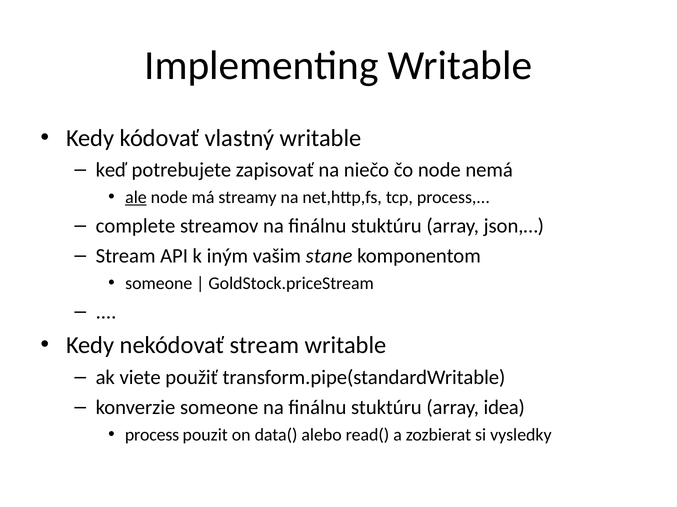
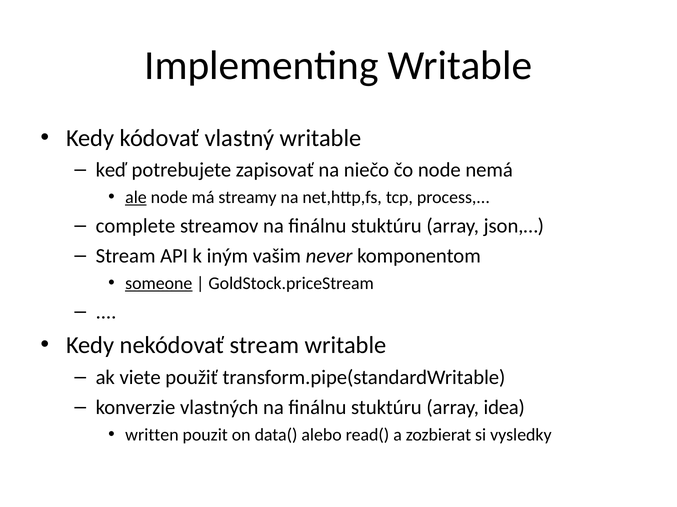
stane: stane -> never (329, 256)
someone underline: none -> present (159, 284)
konverzie someone: someone -> vlastných (219, 408)
process: process -> written (152, 435)
